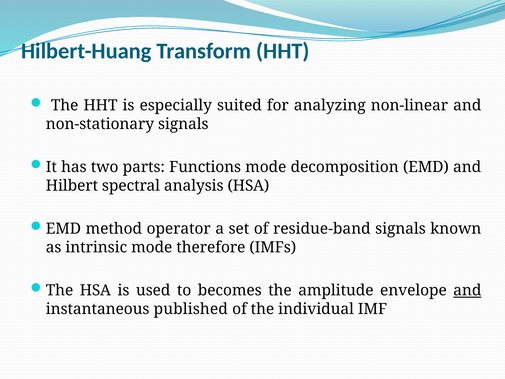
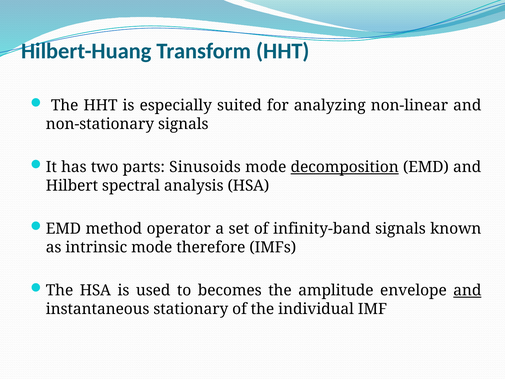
Functions: Functions -> Sinusoids (205, 167)
decomposition underline: none -> present (345, 167)
residue-band: residue-band -> infinity-band (322, 229)
published: published -> stationary (191, 309)
